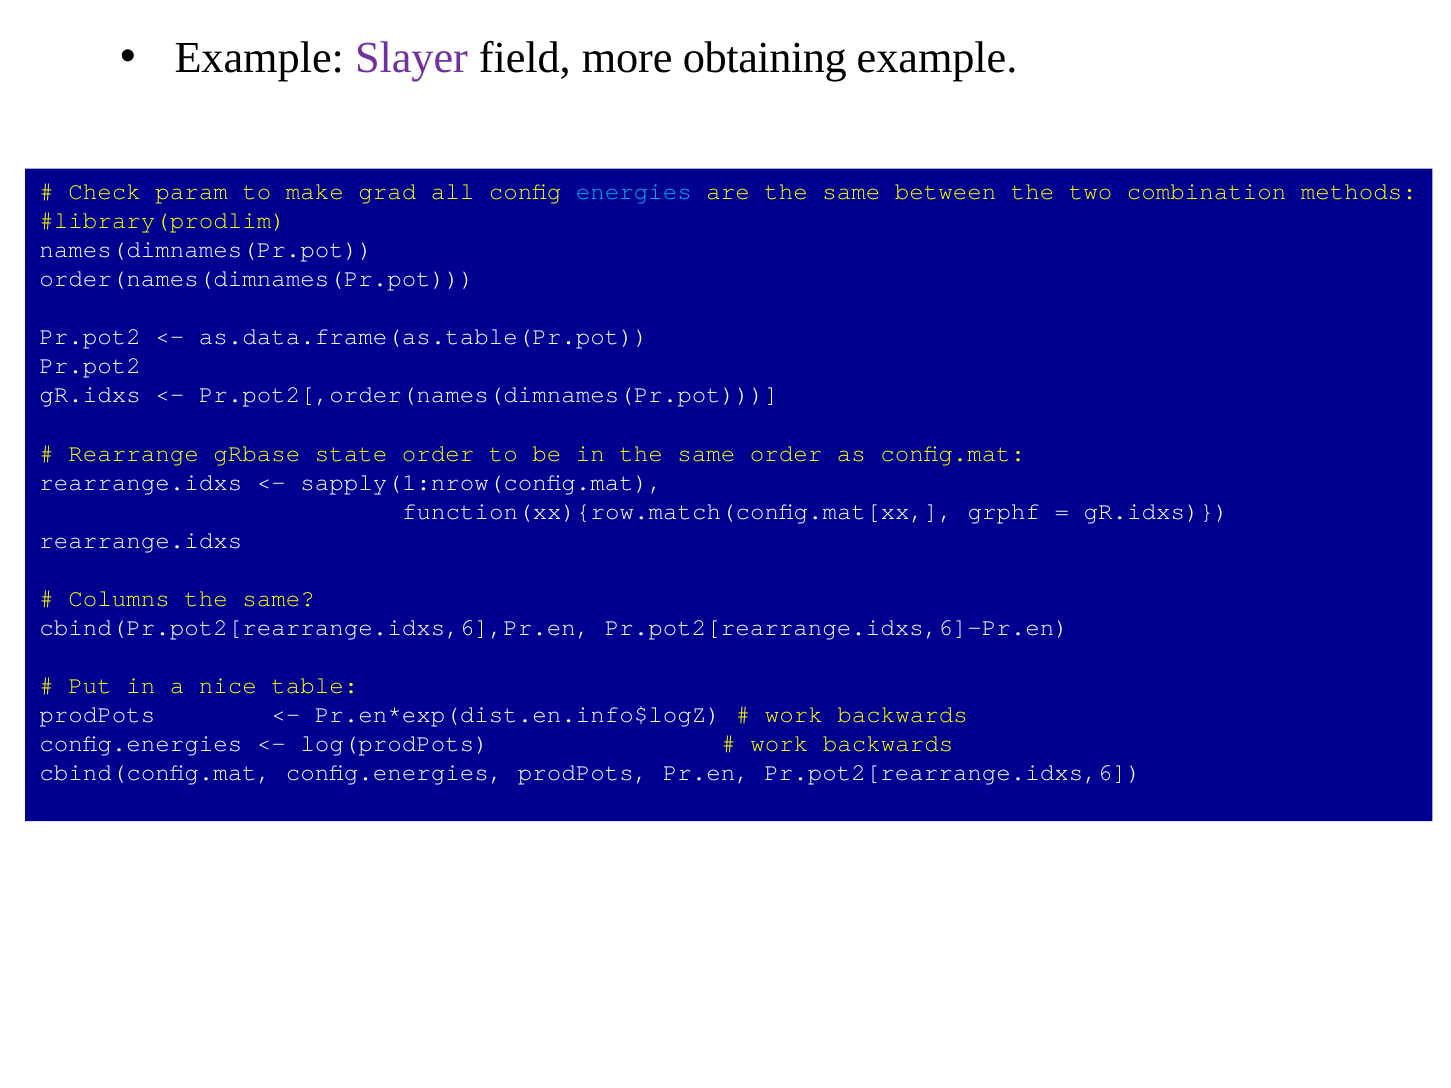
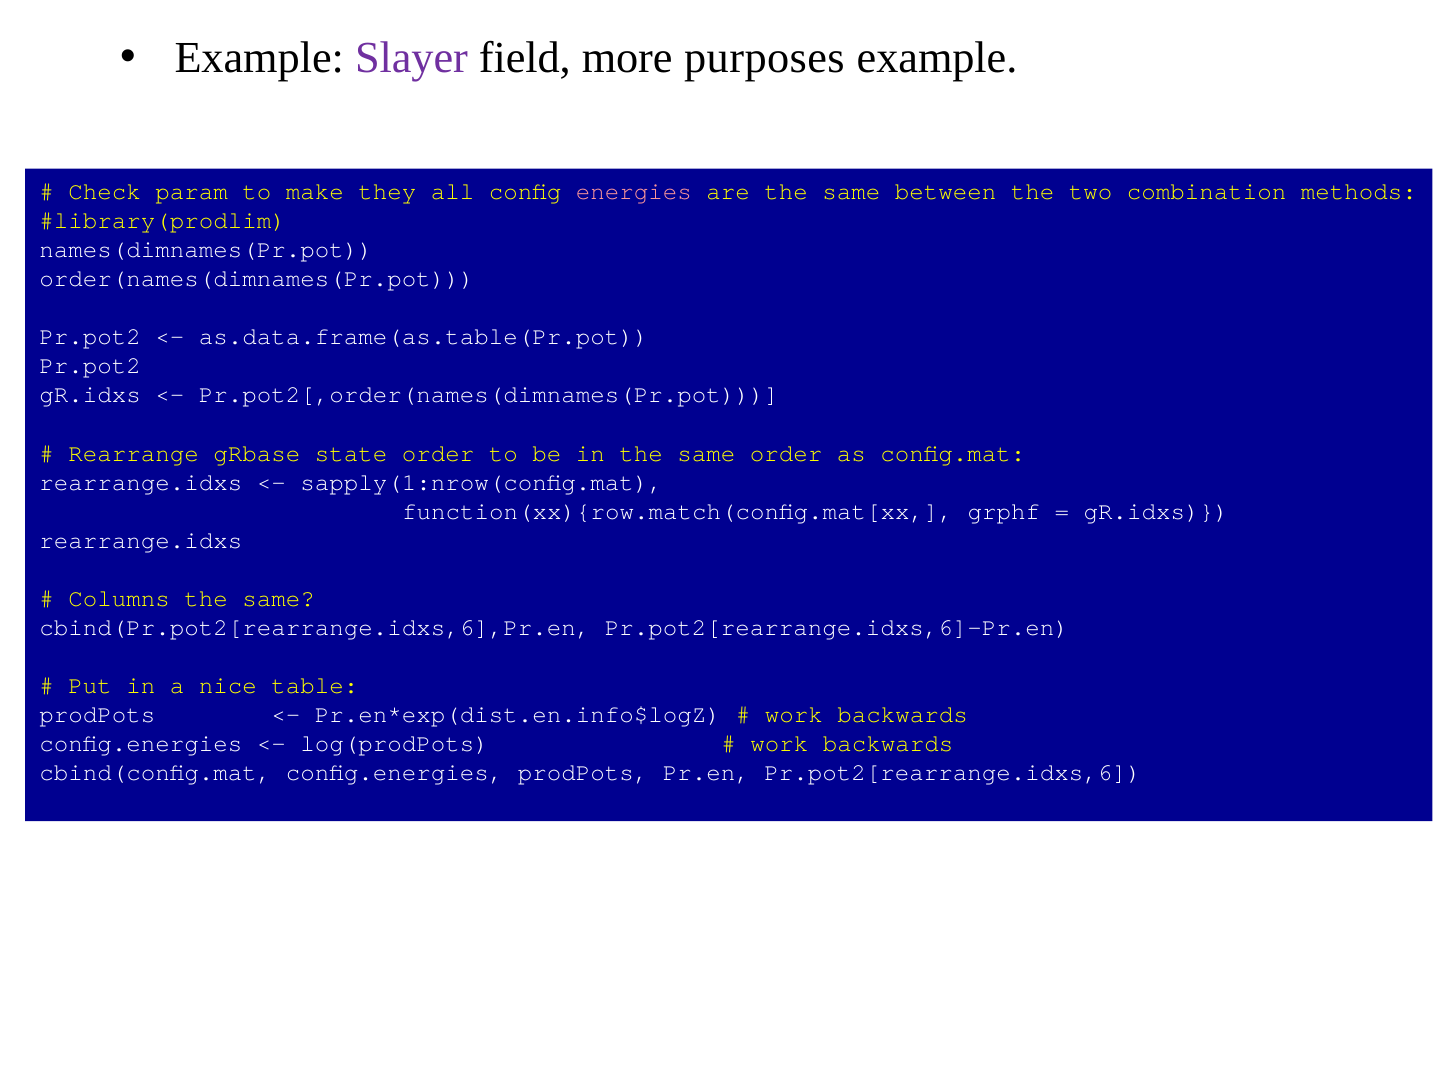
obtaining: obtaining -> purposes (764, 58)
grad: grad -> they (387, 192)
energies colour: light blue -> pink (634, 192)
